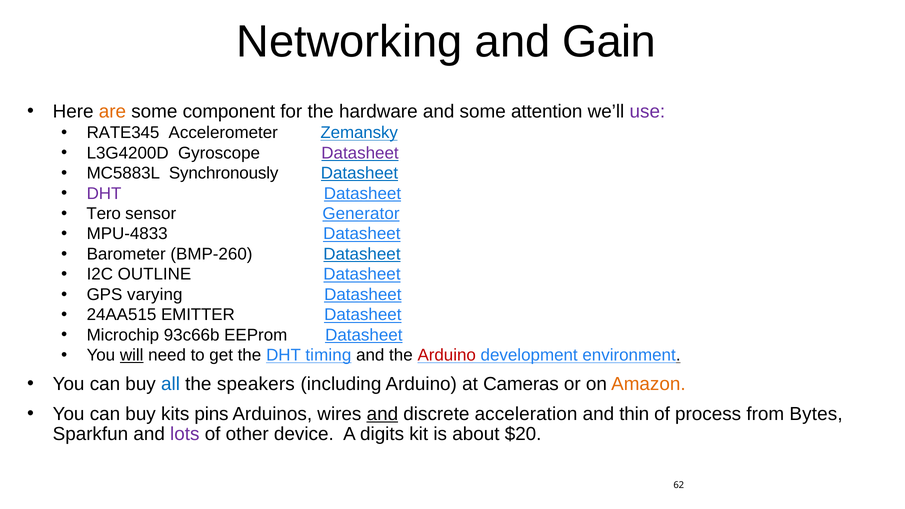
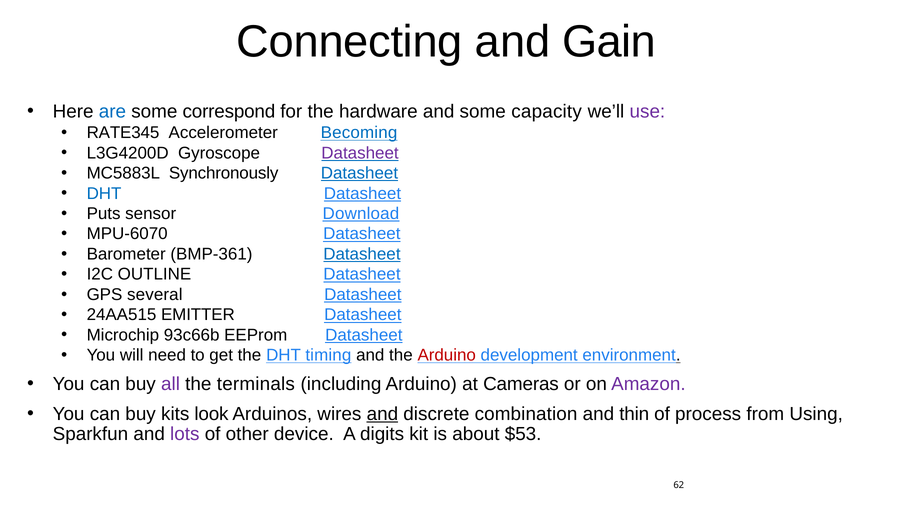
Networking: Networking -> Connecting (350, 42)
are colour: orange -> blue (112, 112)
component: component -> correspond (229, 112)
attention: attention -> capacity (547, 112)
Zemansky: Zemansky -> Becoming (359, 133)
DHT colour: purple -> blue (104, 193)
Tero: Tero -> Puts (104, 214)
Generator: Generator -> Download (361, 214)
MPU-4833: MPU-4833 -> MPU-6070 (127, 234)
BMP-260: BMP-260 -> BMP-361 (211, 254)
varying: varying -> several (155, 295)
will underline: present -> none (132, 355)
all colour: blue -> purple (171, 384)
speakers: speakers -> terminals (256, 384)
Amazon colour: orange -> purple (648, 384)
pins: pins -> look (212, 414)
acceleration: acceleration -> combination (526, 414)
Bytes: Bytes -> Using (816, 414)
$20: $20 -> $53 (523, 434)
